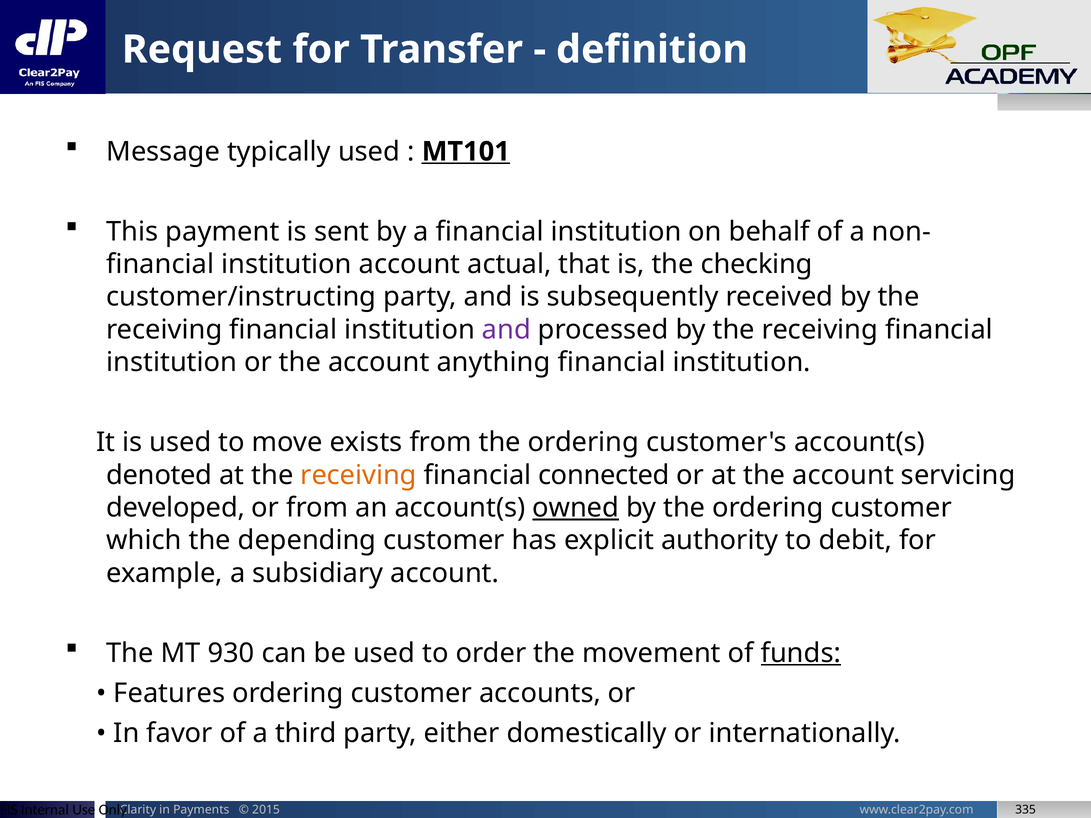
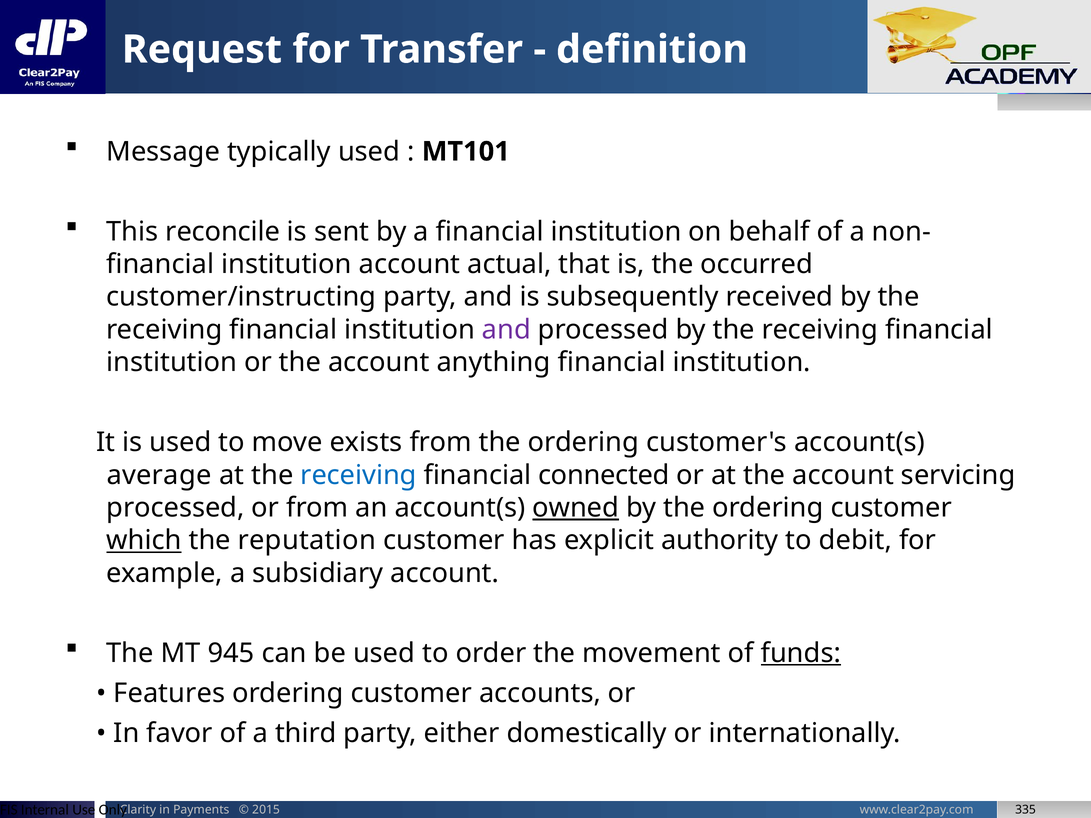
MT101 underline: present -> none (466, 152)
payment: payment -> reconcile (223, 232)
checking: checking -> occurred (757, 264)
denoted: denoted -> average (159, 475)
receiving colour: orange -> blue (359, 475)
developed: developed -> processed (175, 508)
which underline: none -> present (144, 541)
depending: depending -> reputation (307, 541)
930: 930 -> 945 (231, 653)
